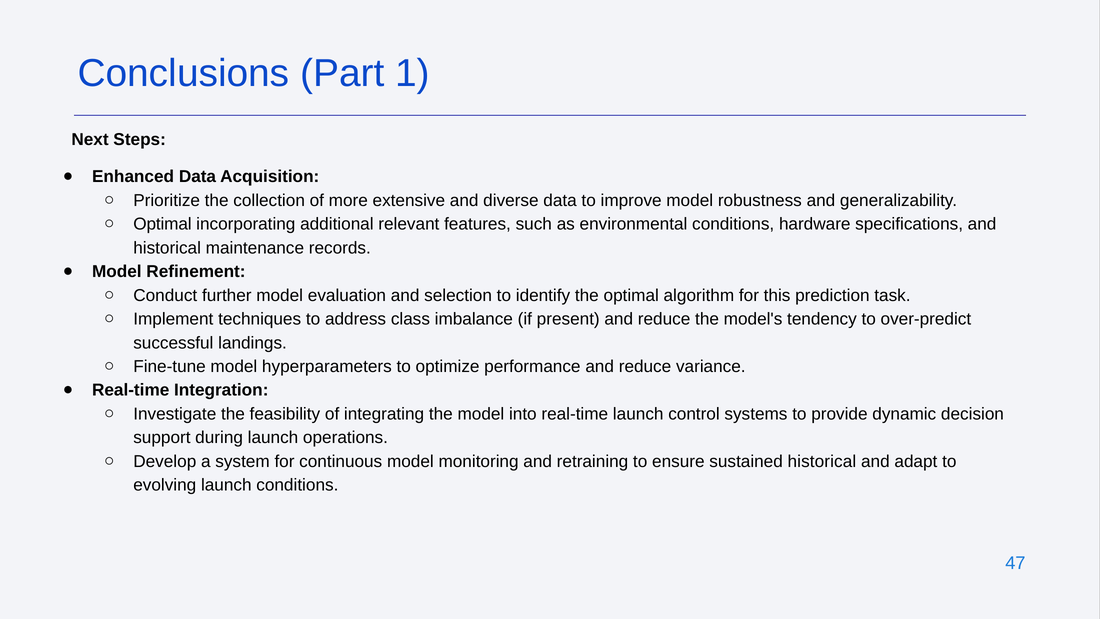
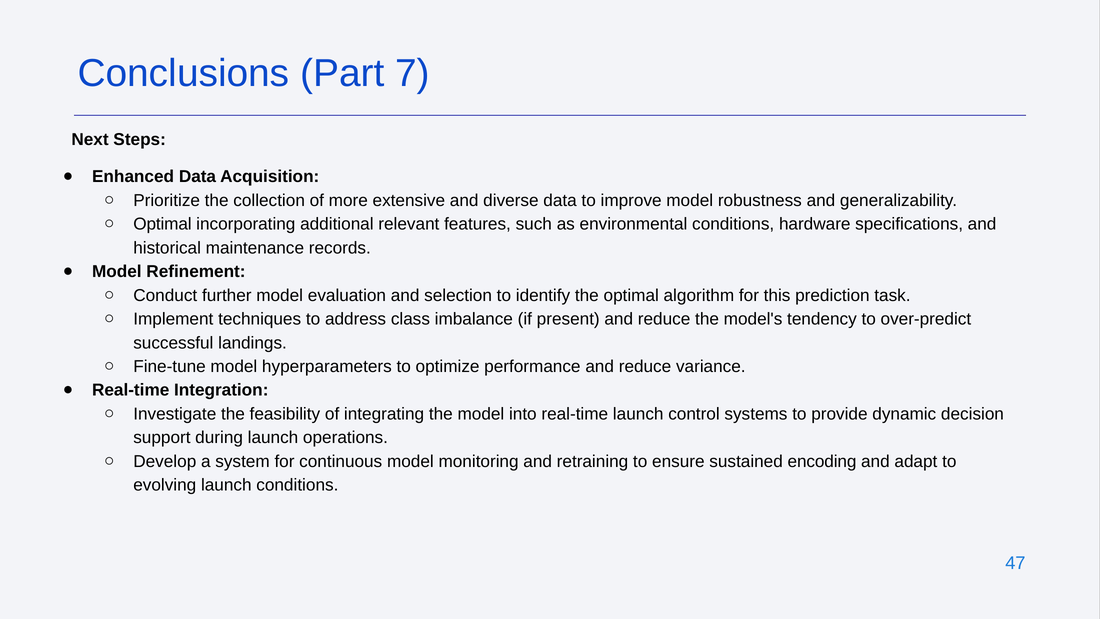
1: 1 -> 7 (412, 73)
sustained historical: historical -> encoding (822, 461)
